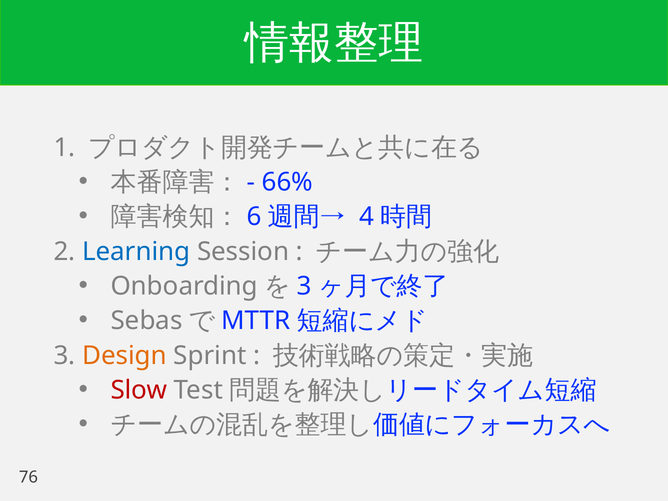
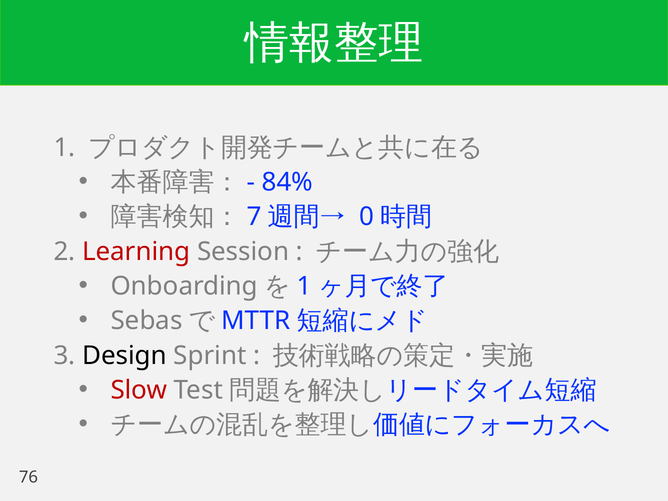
66%: 66% -> 84% (287, 182)
6: 6 -> 7 (254, 217)
4: 4 -> 0 (367, 217)
Learning colour: blue -> red (136, 251)
3: 3 -> 1 (304, 286)
Design colour: orange -> black (124, 355)
